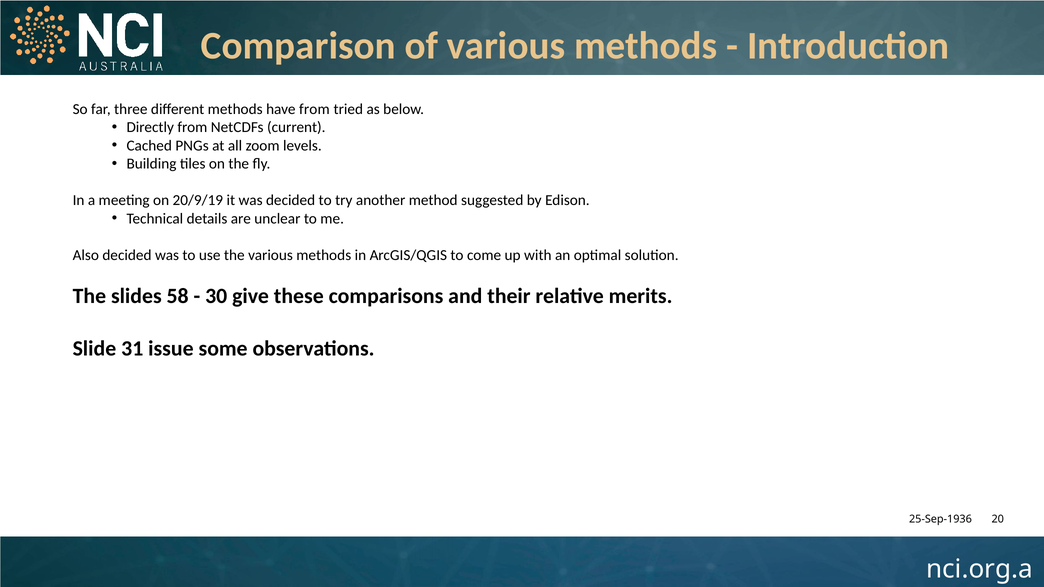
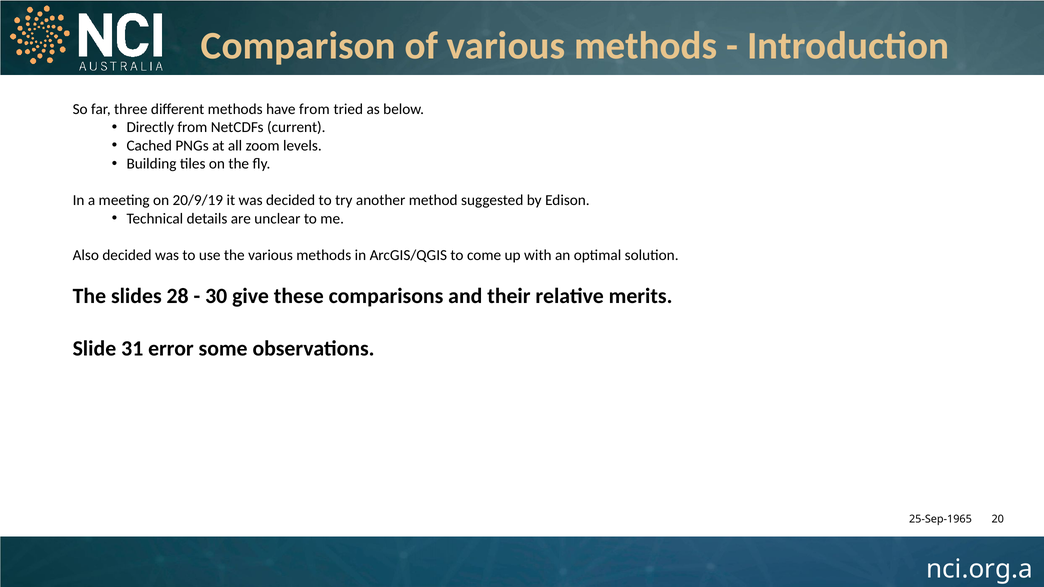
58: 58 -> 28 (178, 296)
issue: issue -> error (171, 348)
25-Sep-1936: 25-Sep-1936 -> 25-Sep-1965 (940, 519)
